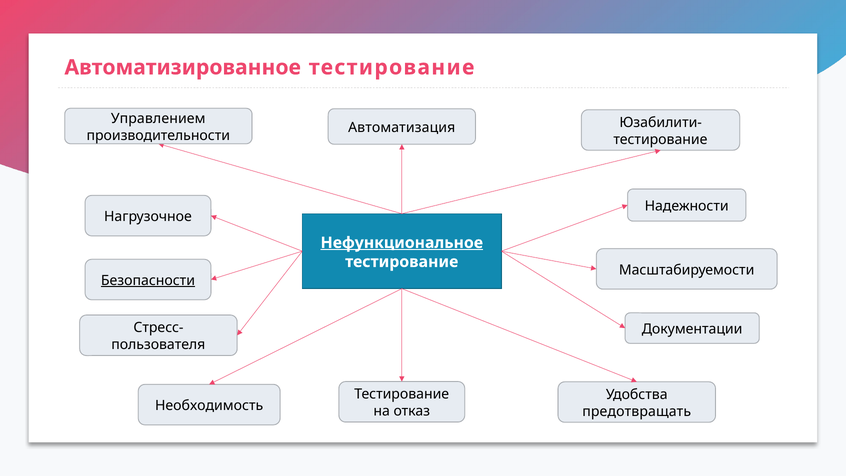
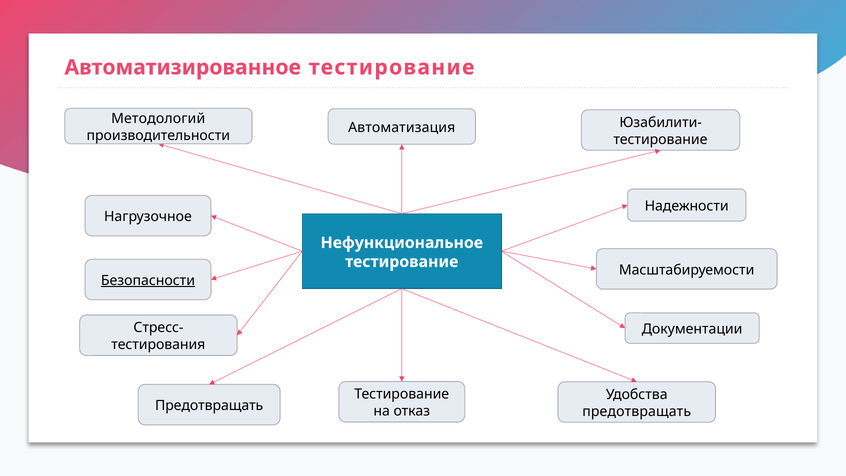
Управлением: Управлением -> Методологий (158, 119)
Нефункциональное underline: present -> none (402, 243)
пользователя: пользователя -> тестирования (158, 345)
Необходимость: Необходимость -> Предотвращать (209, 405)
